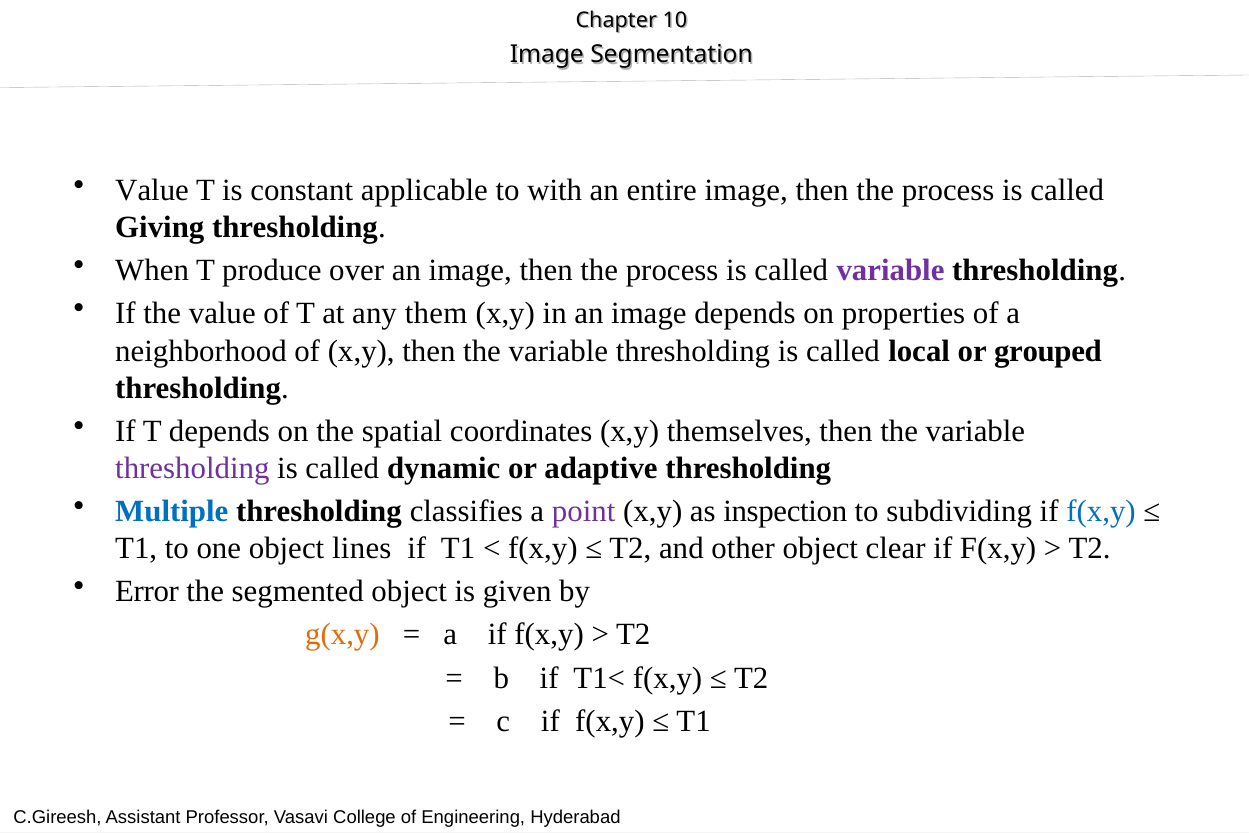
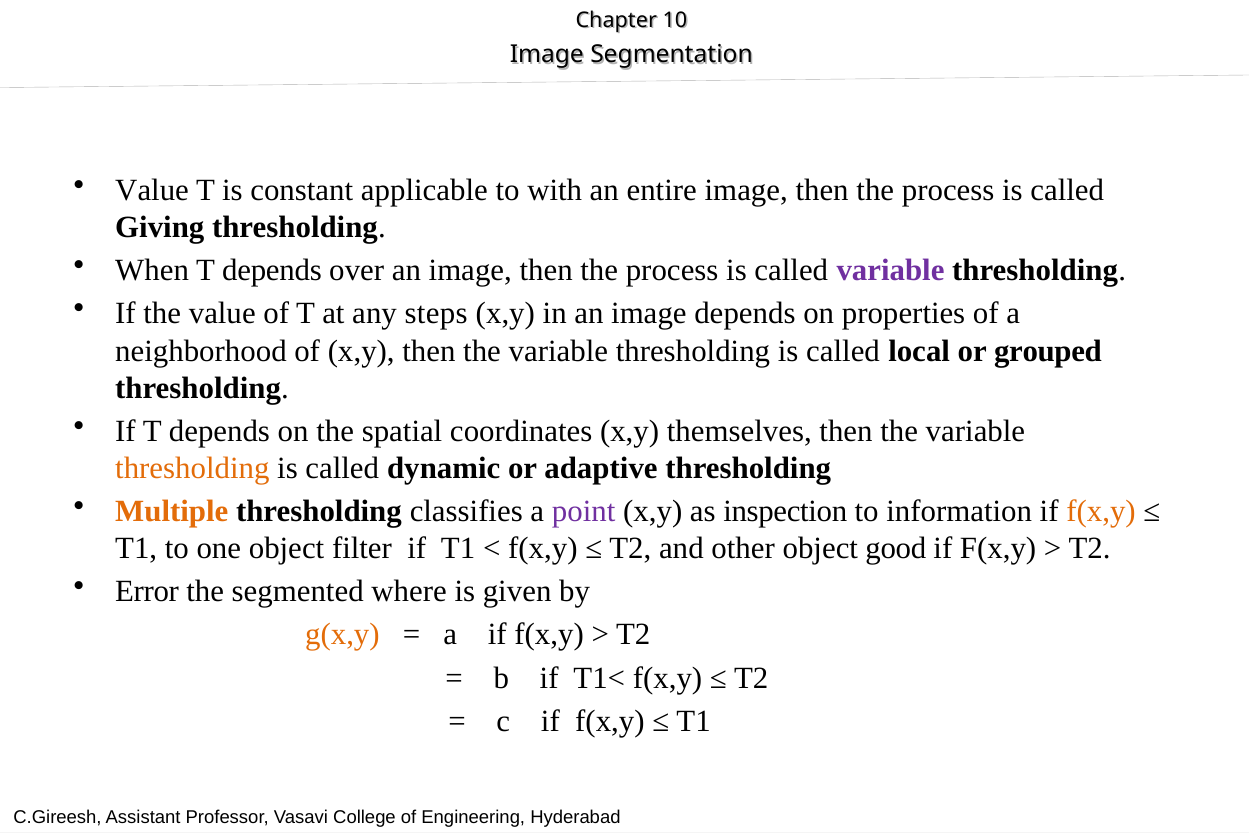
When T produce: produce -> depends (272, 270)
them: them -> steps (436, 314)
thresholding colour: purple -> orange (192, 468)
Multiple colour: blue -> orange (172, 511)
subdividing: subdividing -> information (959, 511)
f(x,y colour: blue -> orange (1101, 511)
lines: lines -> filter (362, 548)
clear: clear -> good (896, 548)
segmented object: object -> where (409, 591)
